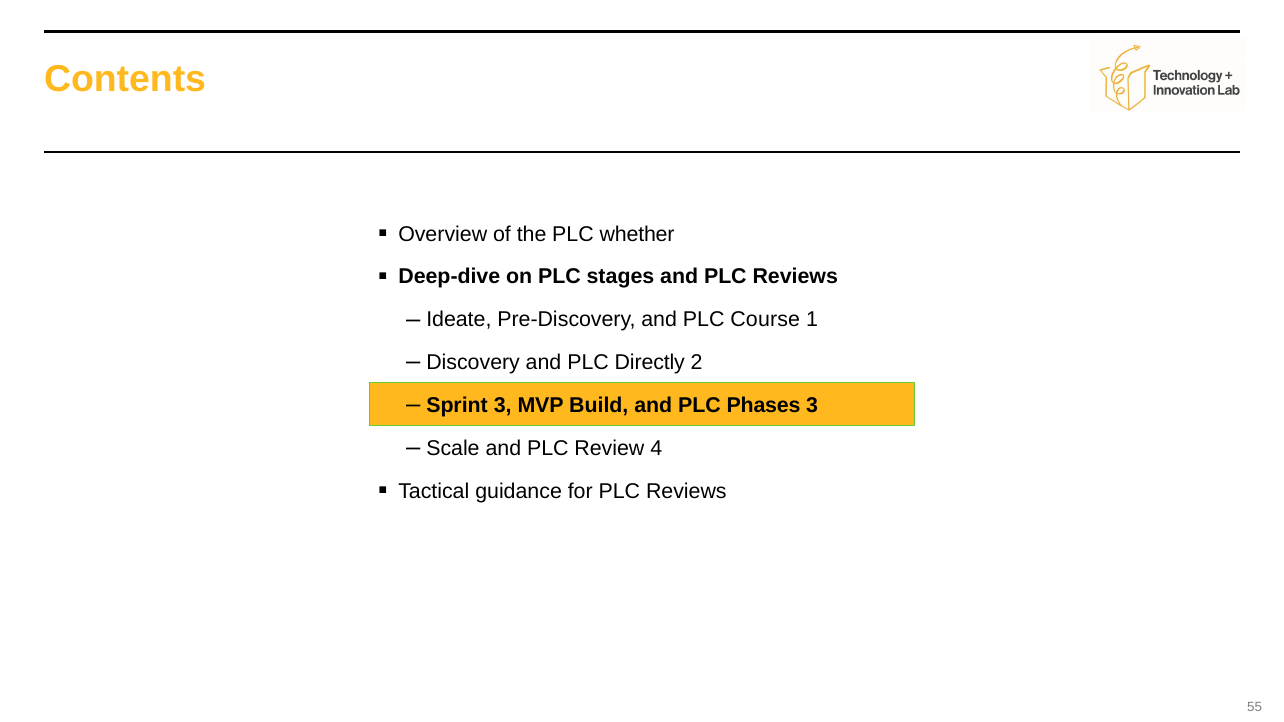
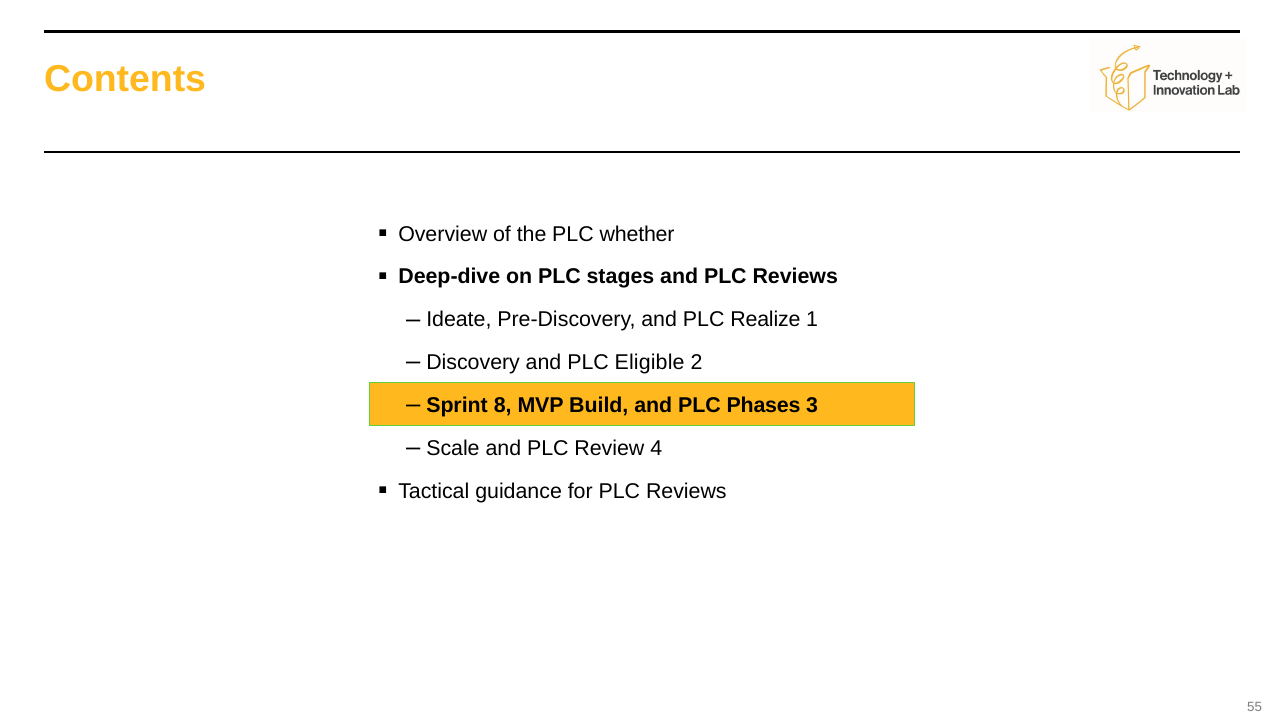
Course: Course -> Realize (765, 320)
Directly: Directly -> Eligible (650, 363)
Sprint 3: 3 -> 8 (503, 405)
